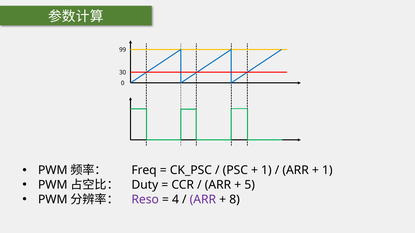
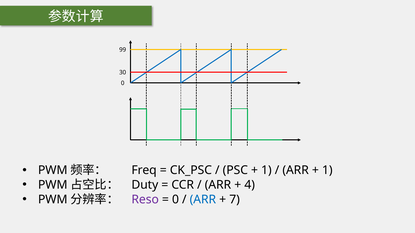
5: 5 -> 4 (250, 185)
4: 4 -> 0 (175, 200)
ARR colour: purple -> blue (203, 200)
8: 8 -> 7 (235, 200)
